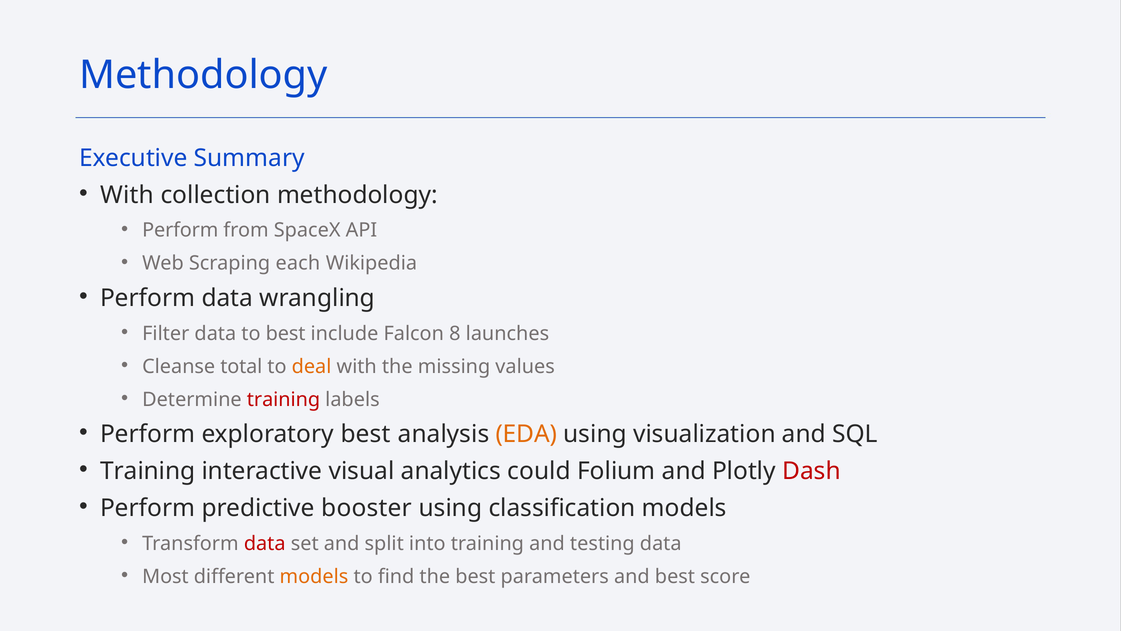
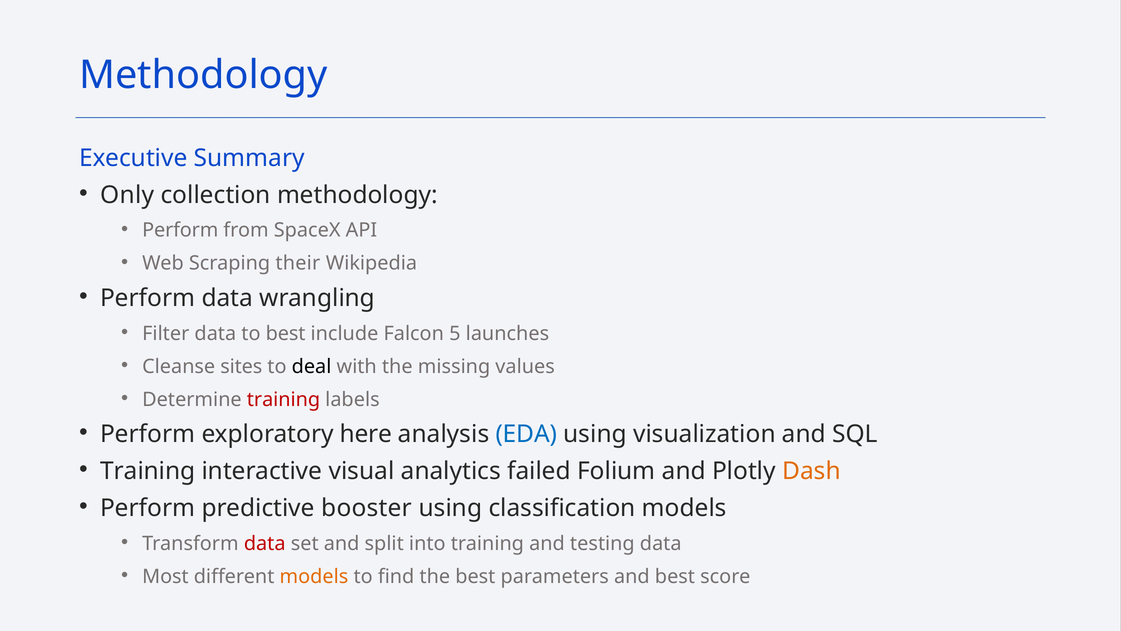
With: With -> Only (127, 195)
each: each -> their (298, 263)
8: 8 -> 5 (455, 333)
total: total -> sites (241, 366)
deal colour: orange -> black (312, 366)
exploratory best: best -> here (366, 434)
EDA colour: orange -> blue (526, 434)
could: could -> failed (539, 471)
Dash colour: red -> orange (811, 471)
